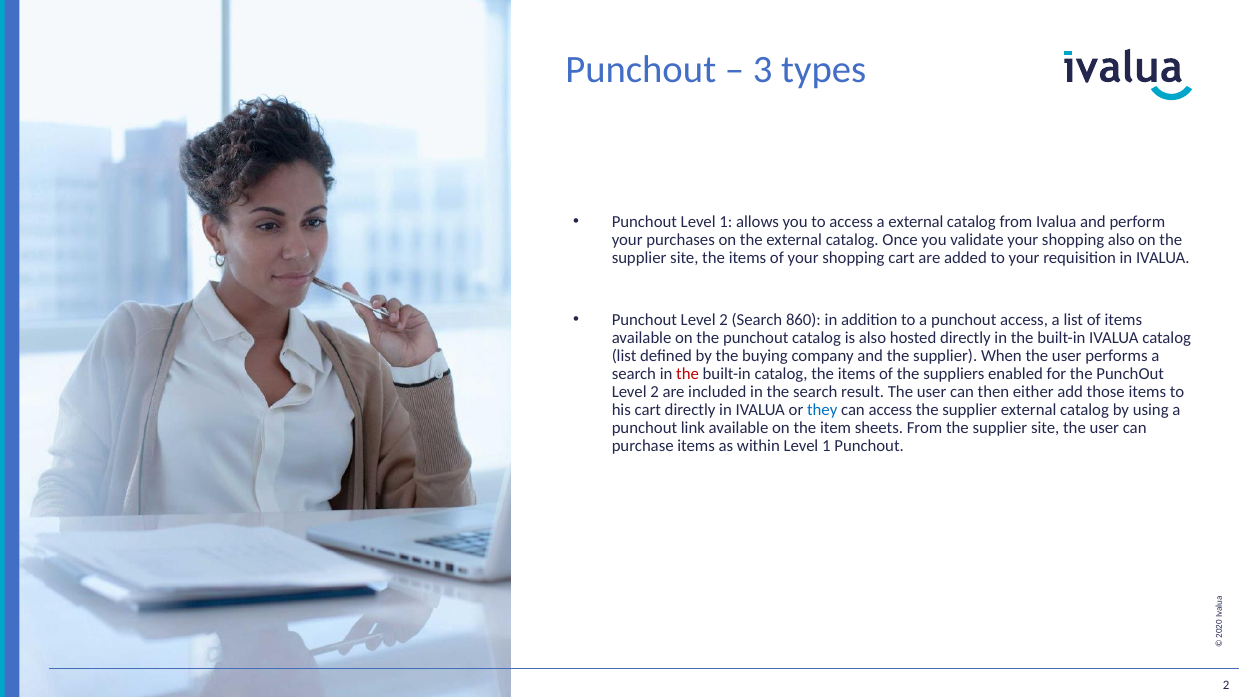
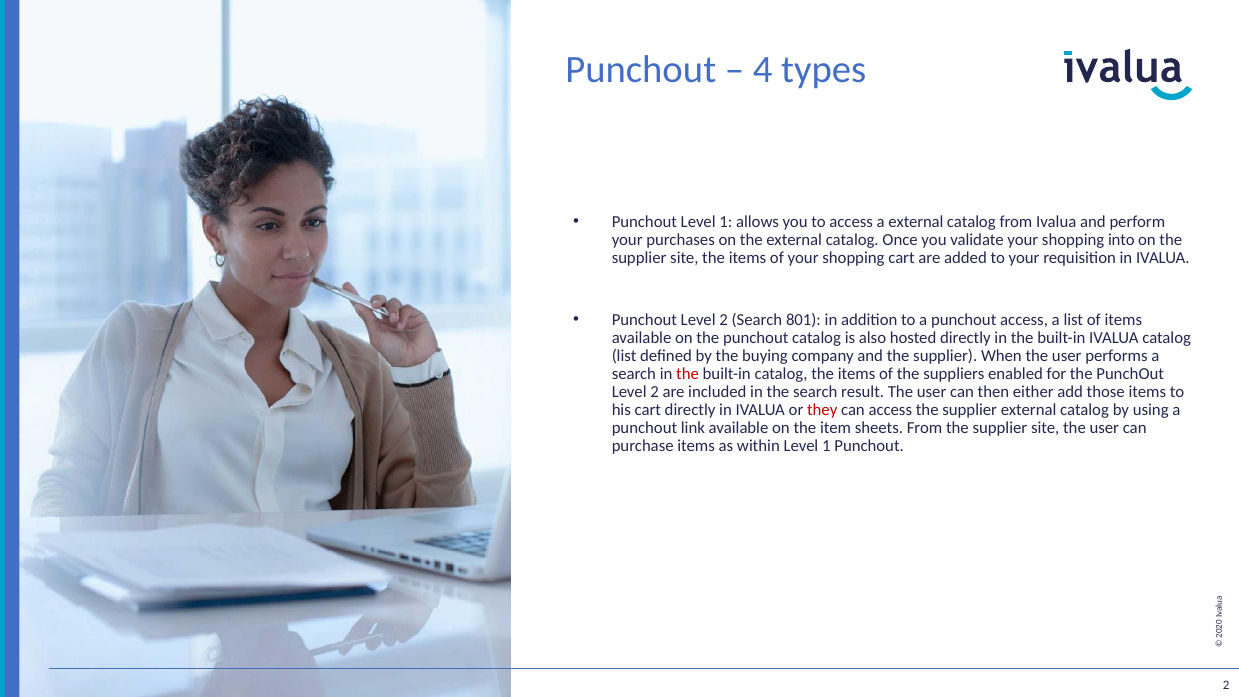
3: 3 -> 4 (763, 70)
shopping also: also -> into (1121, 240)
860: 860 -> 801 (803, 320)
they colour: blue -> red (822, 410)
